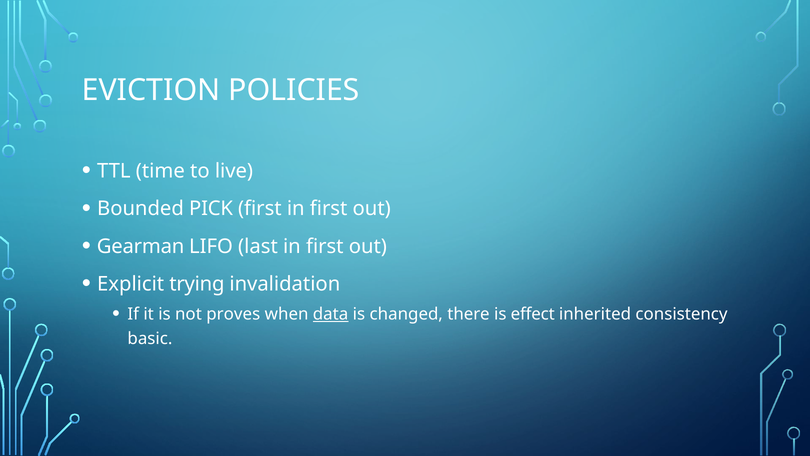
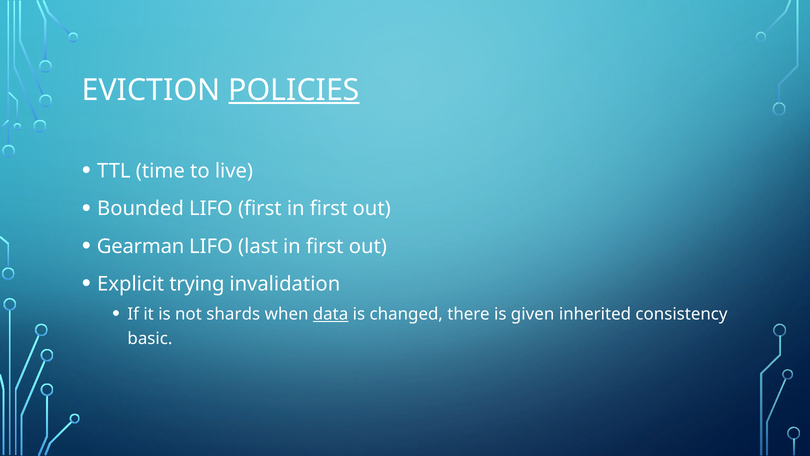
POLICIES underline: none -> present (294, 90)
Bounded PICK: PICK -> LIFO (211, 209)
proves: proves -> shards (233, 314)
effect: effect -> given (533, 314)
